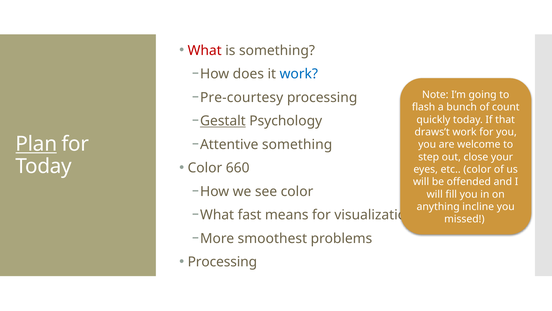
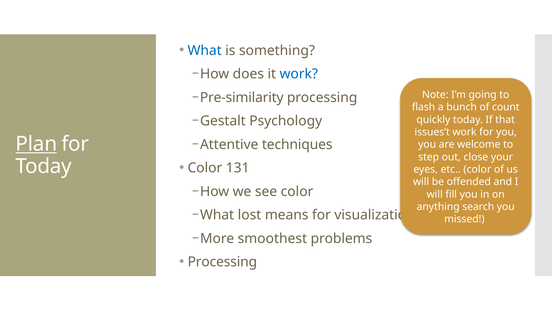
What colour: red -> blue (205, 50)
Pre-courtesy: Pre-courtesy -> Pre-similarity (242, 97)
Gestalt underline: present -> none (223, 121)
draws’t: draws’t -> issues’t (432, 132)
Attentive something: something -> techniques (297, 144)
660: 660 -> 131 (238, 168)
incline: incline -> search (478, 206)
fast: fast -> lost (250, 215)
